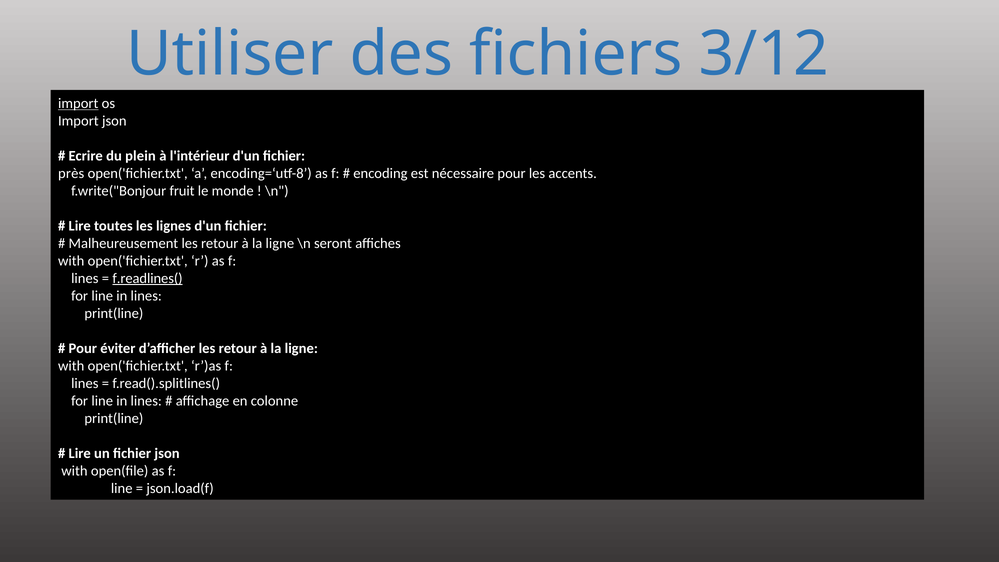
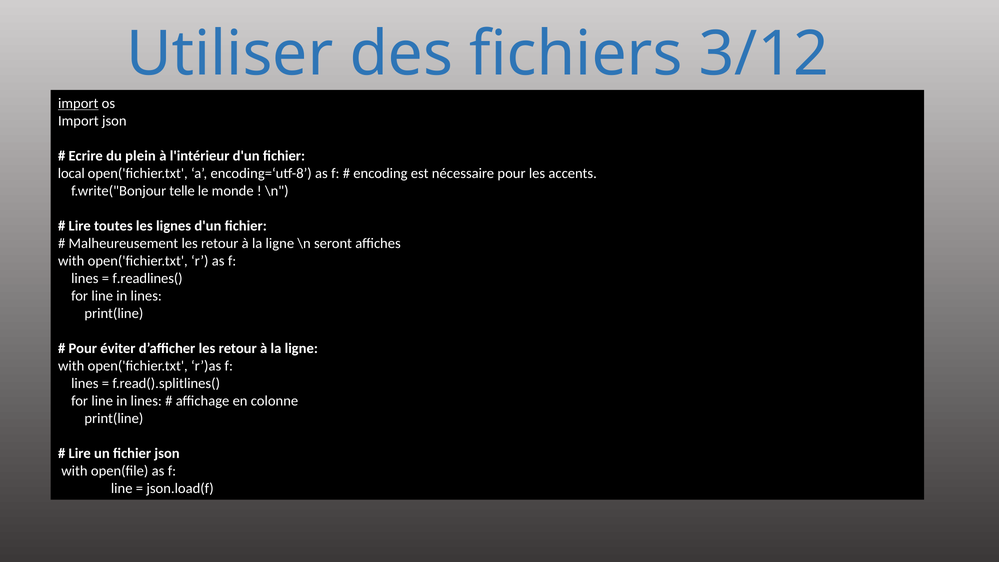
près: près -> local (71, 173)
fruit: fruit -> telle (182, 191)
f.readlines( underline: present -> none (148, 278)
